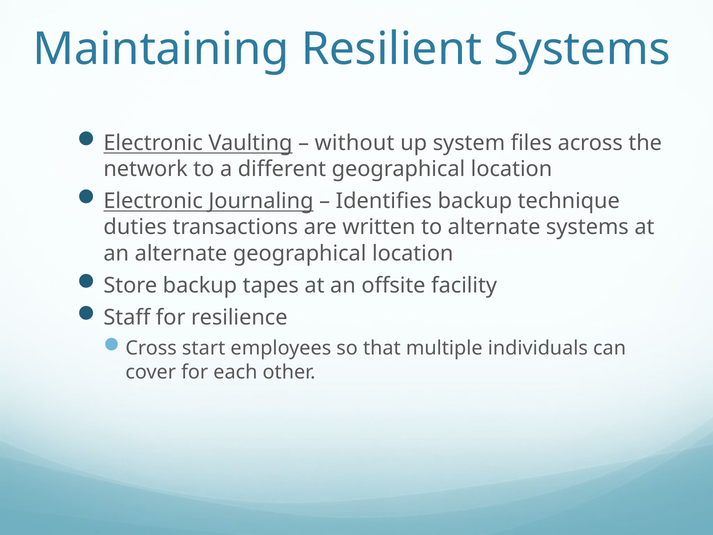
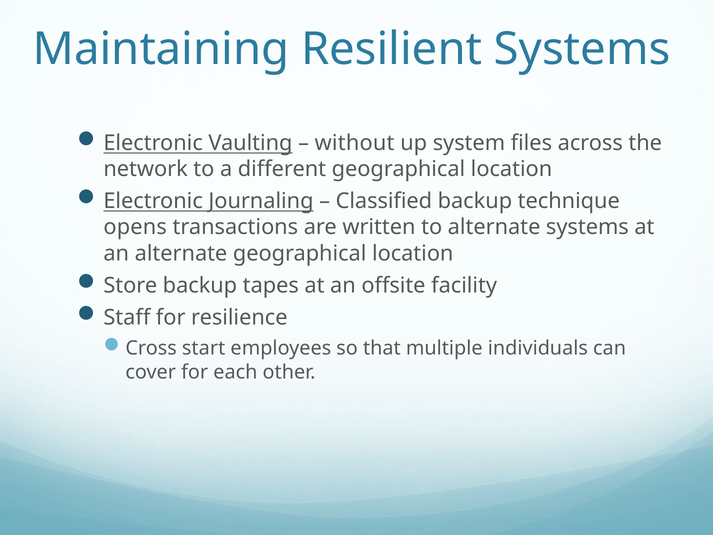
Identifies: Identifies -> Classified (384, 201)
duties: duties -> opens (135, 227)
